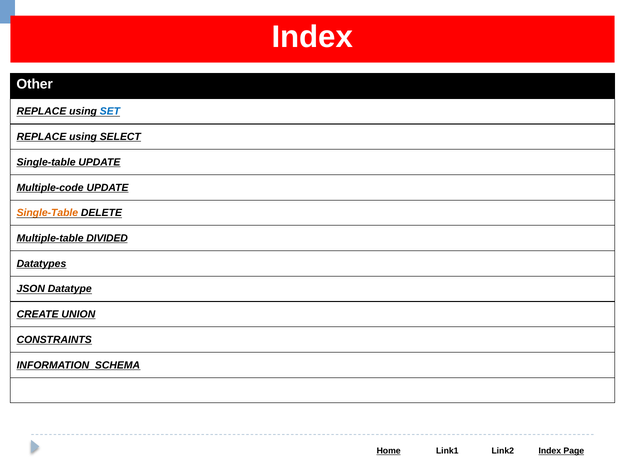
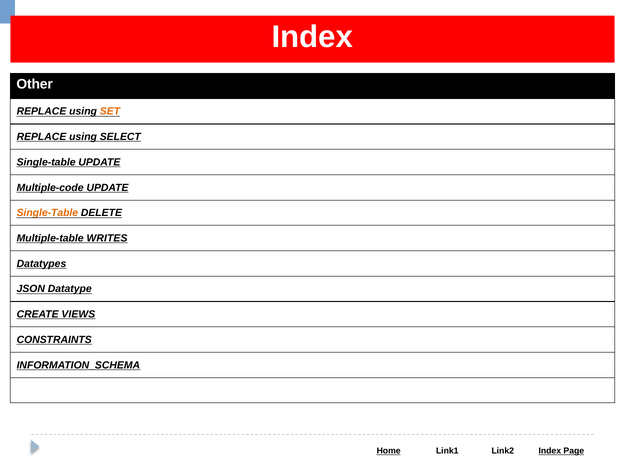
SET colour: blue -> orange (110, 111)
DIVIDED: DIVIDED -> WRITES (107, 238)
UNION: UNION -> VIEWS (78, 314)
